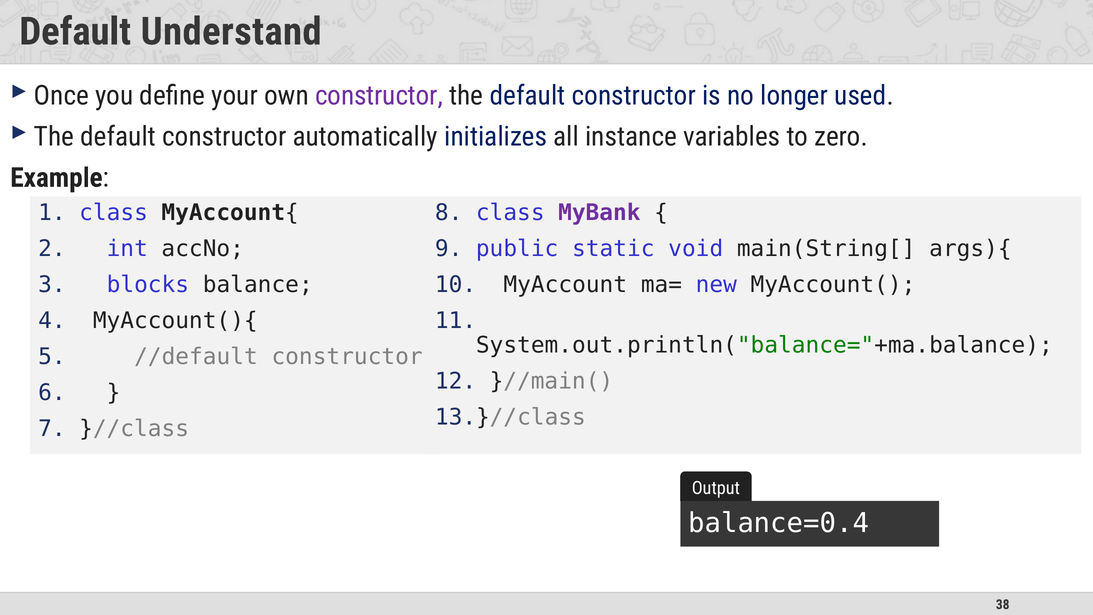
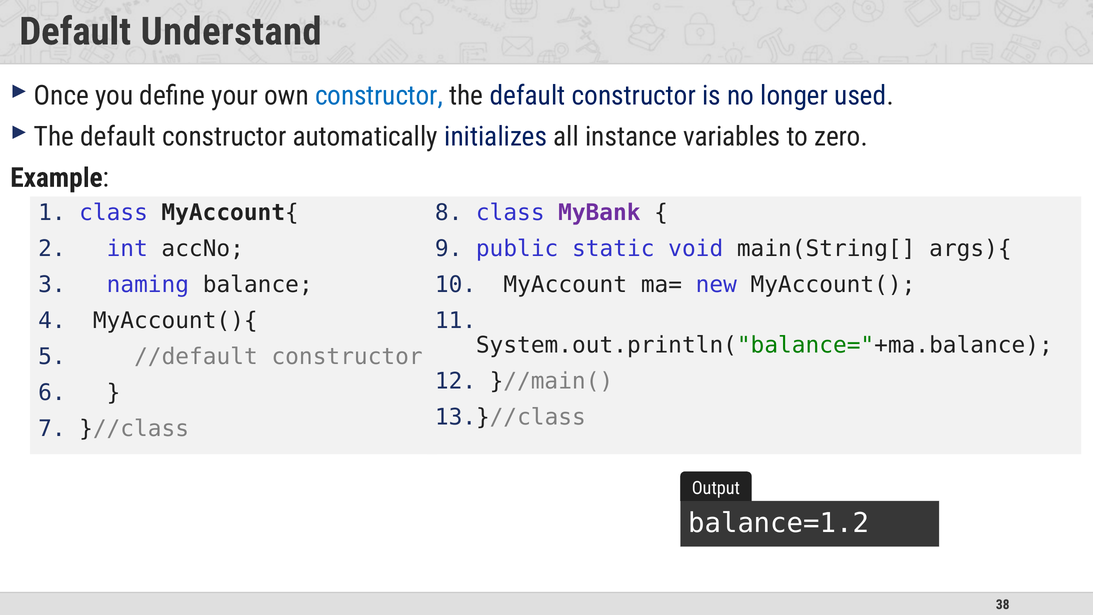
constructor colour: purple -> blue (379, 96)
blocks: blocks -> naming (148, 285)
balance=0.4: balance=0.4 -> balance=1.2 (779, 523)
